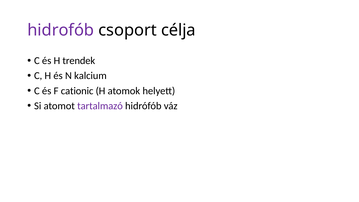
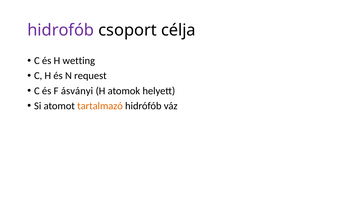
trendek: trendek -> wetting (79, 61)
kalcium: kalcium -> request (90, 76)
cationic: cationic -> ásványi (77, 91)
tartalmazó colour: purple -> orange (100, 106)
